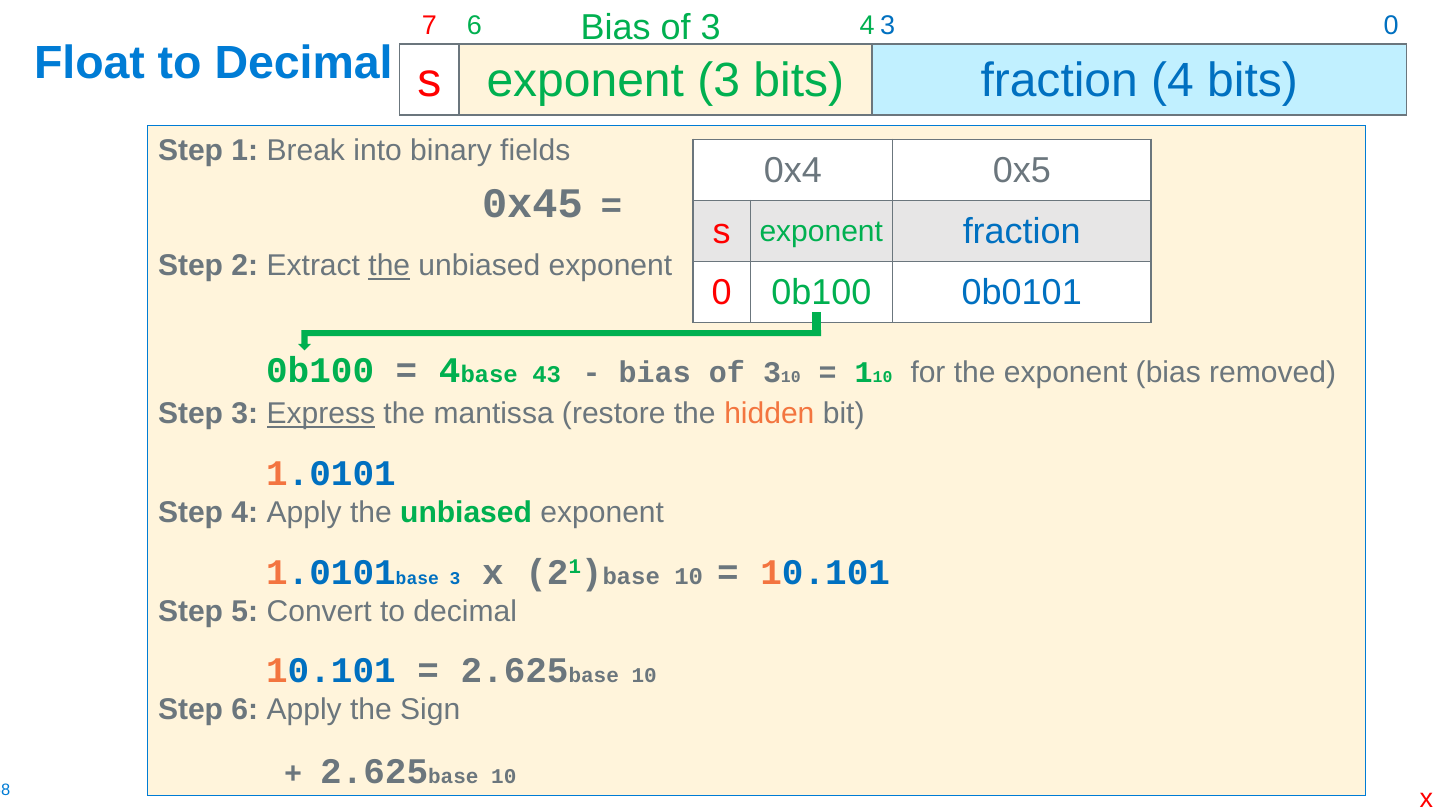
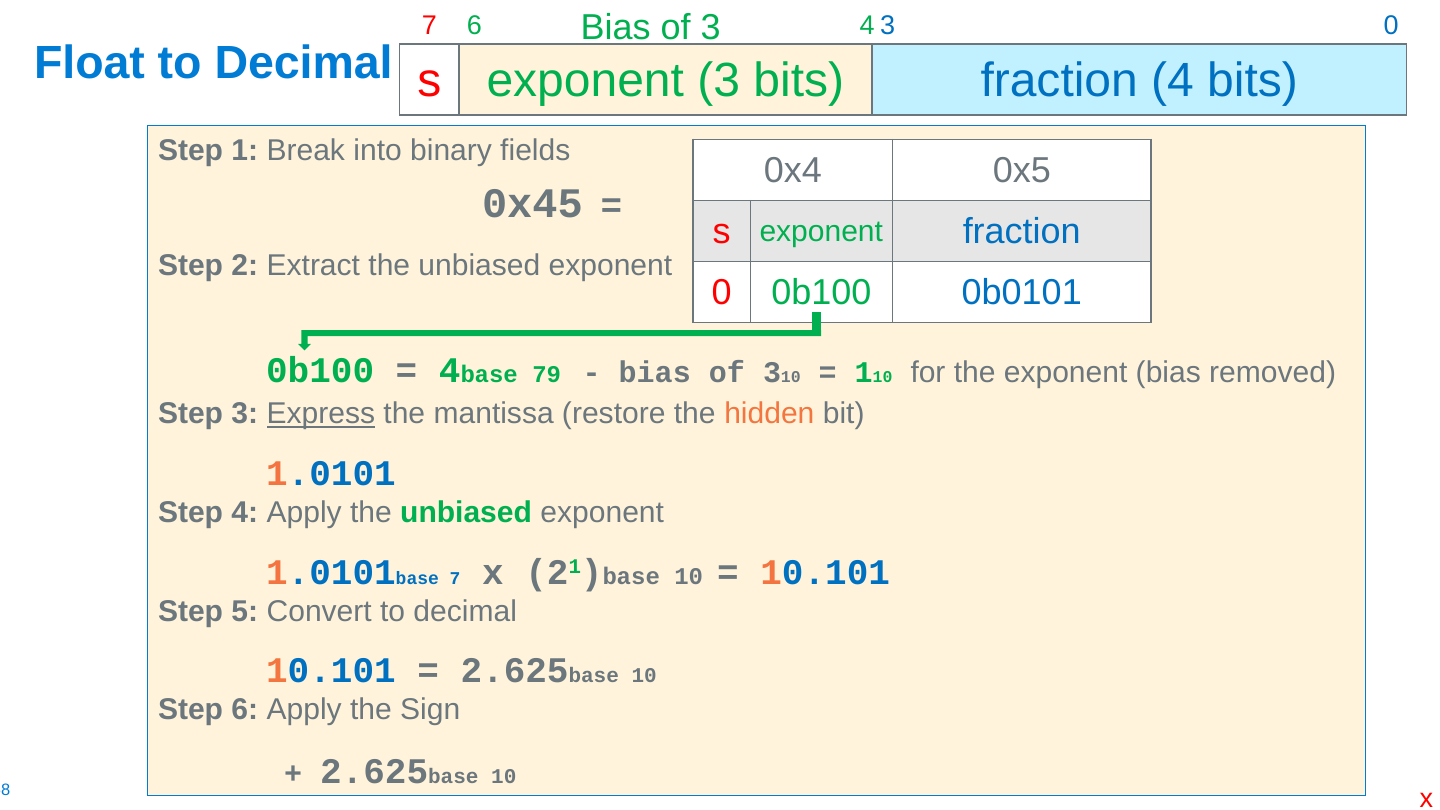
the underline: present -> none (389, 266)
43: 43 -> 79 (547, 375)
3: 3 -> 7 (455, 579)
